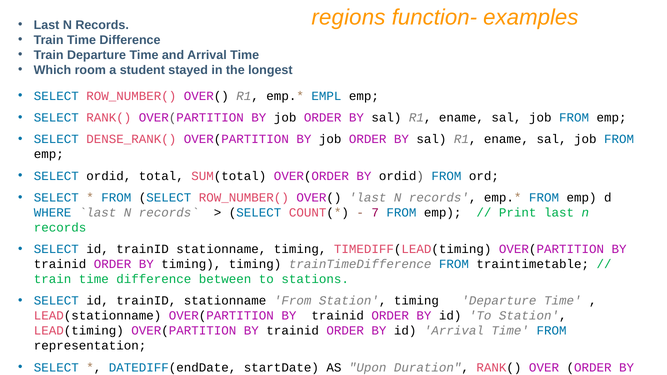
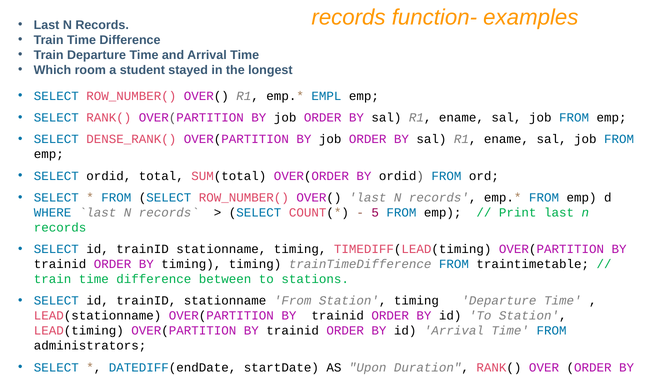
regions: regions -> records (349, 17)
7: 7 -> 5 (375, 213)
representation: representation -> administrators (90, 346)
